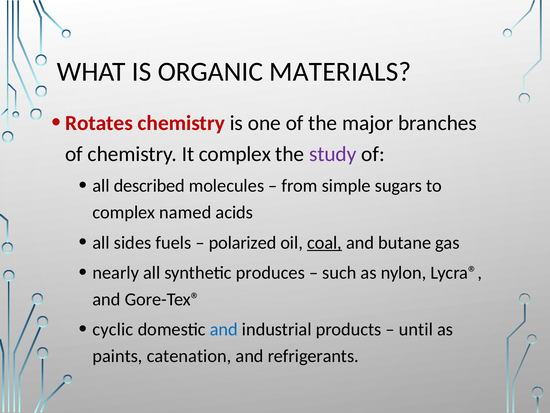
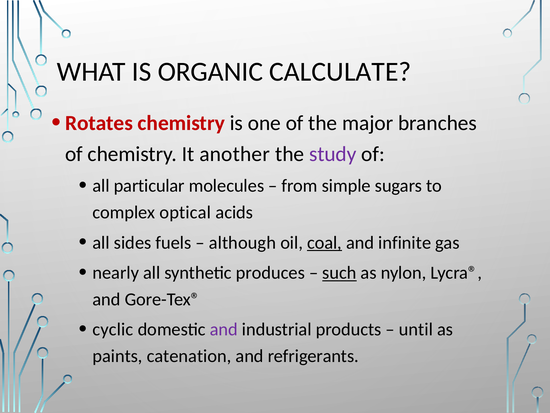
MATERIALS: MATERIALS -> CALCULATE (340, 72)
It complex: complex -> another (235, 154)
described: described -> particular (149, 186)
named: named -> optical (185, 212)
polarized: polarized -> although (242, 242)
butane: butane -> infinite (405, 242)
such underline: none -> present (339, 273)
and colour: blue -> purple (224, 329)
